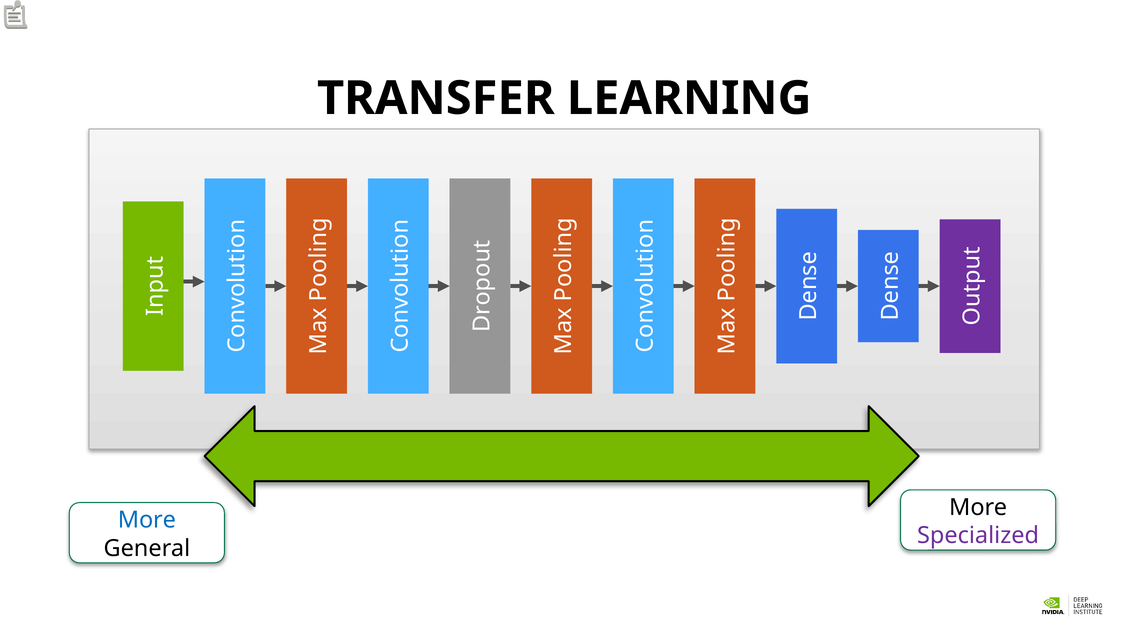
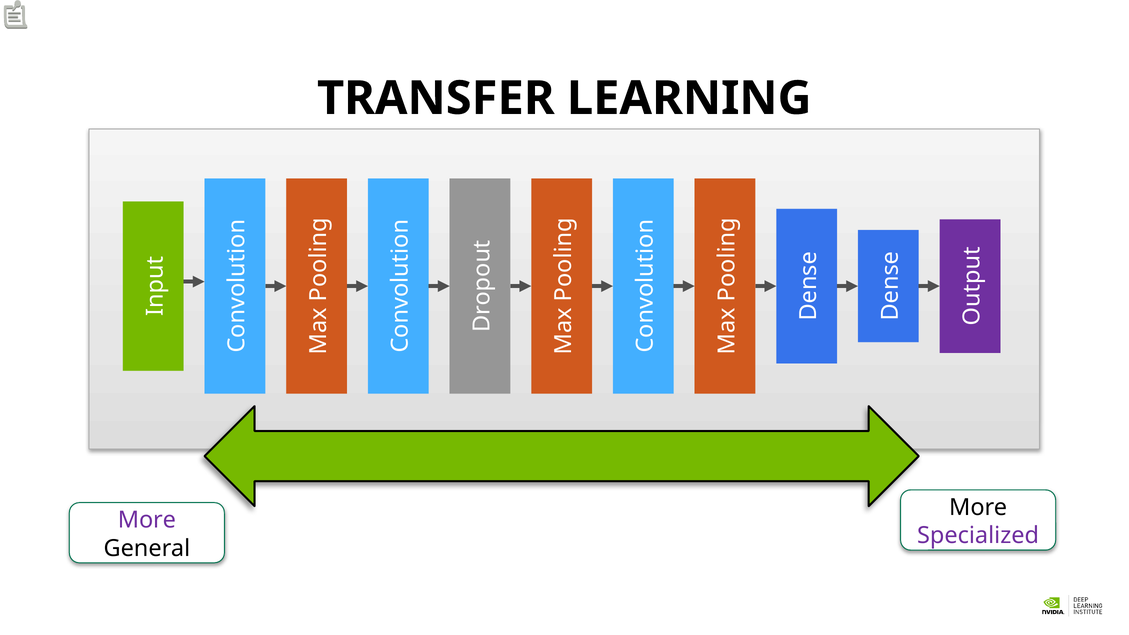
More colour: blue -> purple (147, 520)
